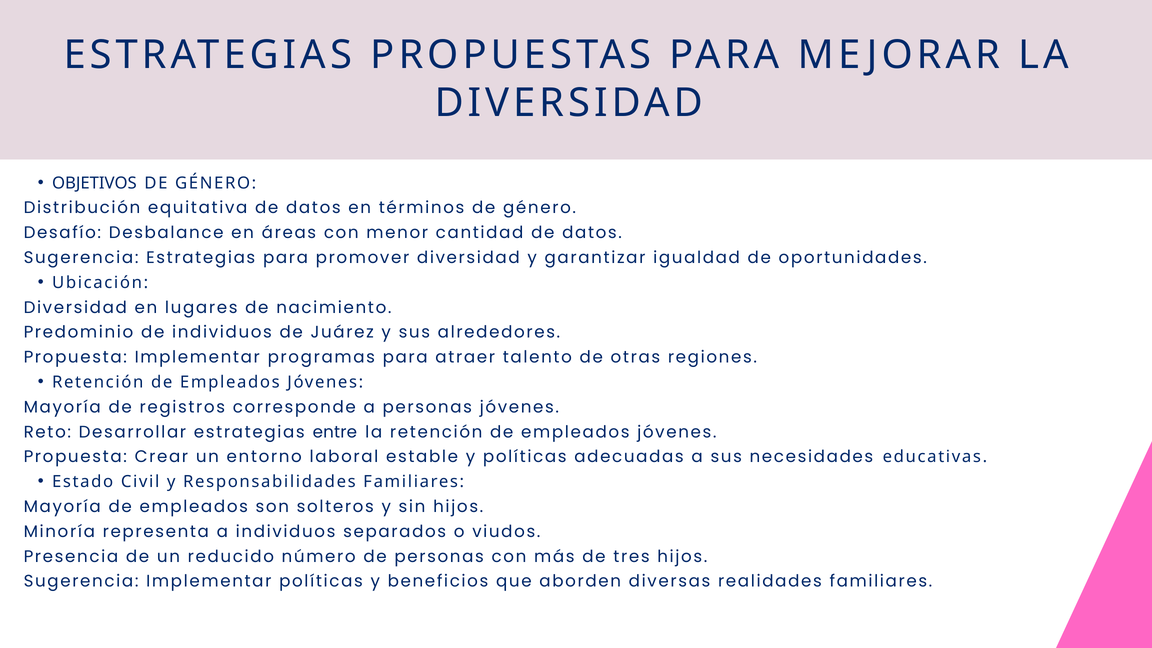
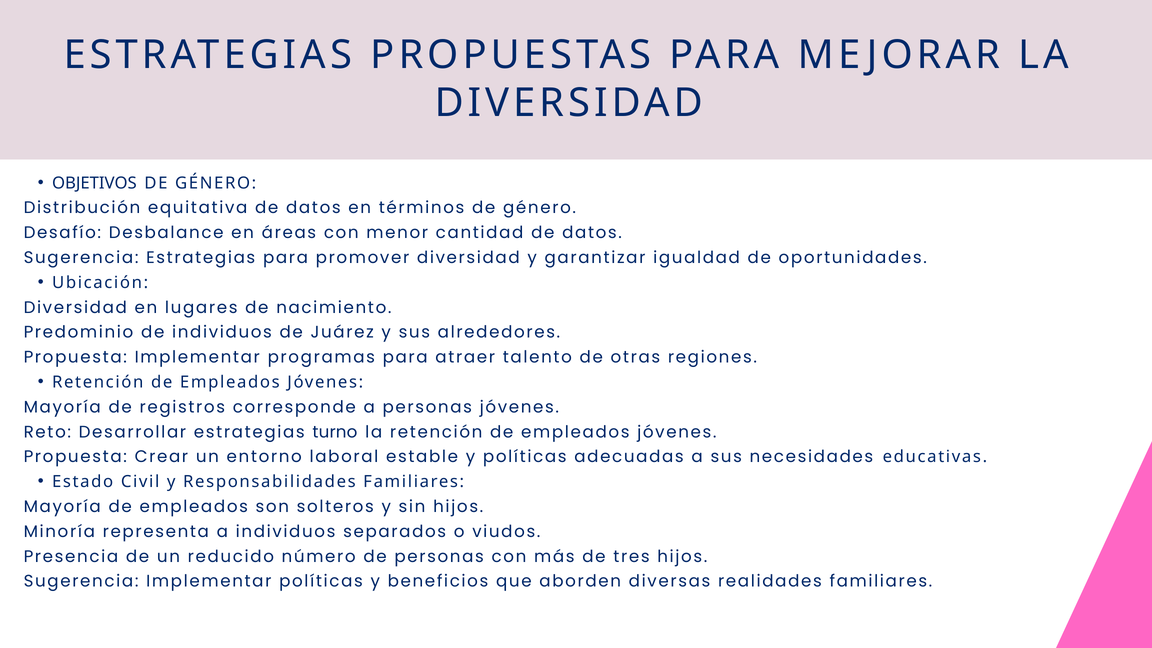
entre: entre -> turno (335, 432)
